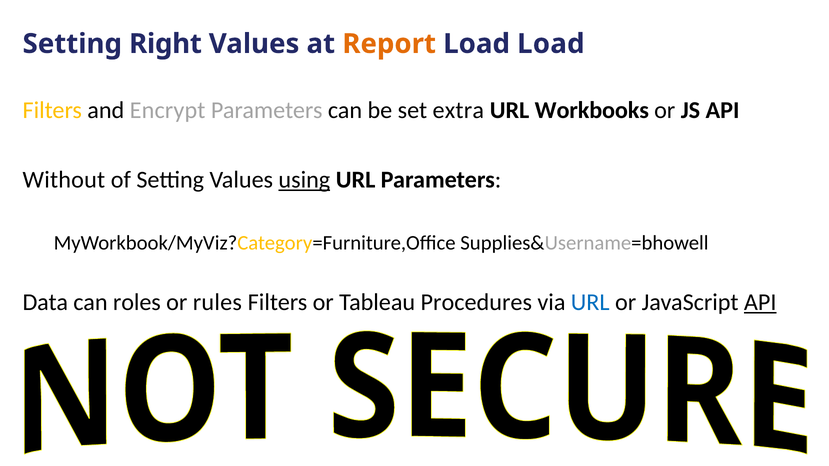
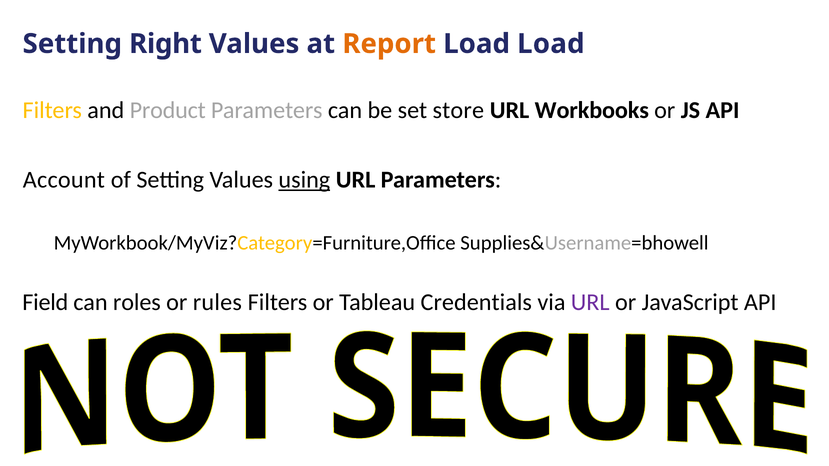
Encrypt: Encrypt -> Product (168, 111)
extra: extra -> store (458, 111)
Without: Without -> Account (64, 180)
Data: Data -> Field (45, 303)
Procedures: Procedures -> Credentials (476, 303)
URL colour: blue -> purple (590, 303)
API underline: present -> none (760, 303)
